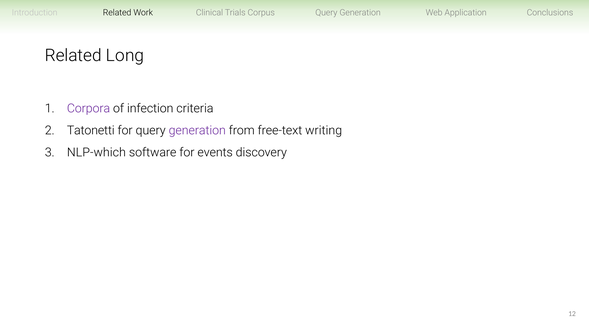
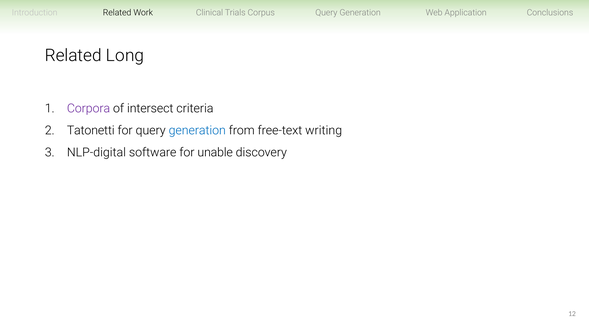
infection: infection -> intersect (150, 108)
generation colour: purple -> blue (197, 130)
NLP-which: NLP-which -> NLP-digital (96, 153)
events: events -> unable (215, 153)
